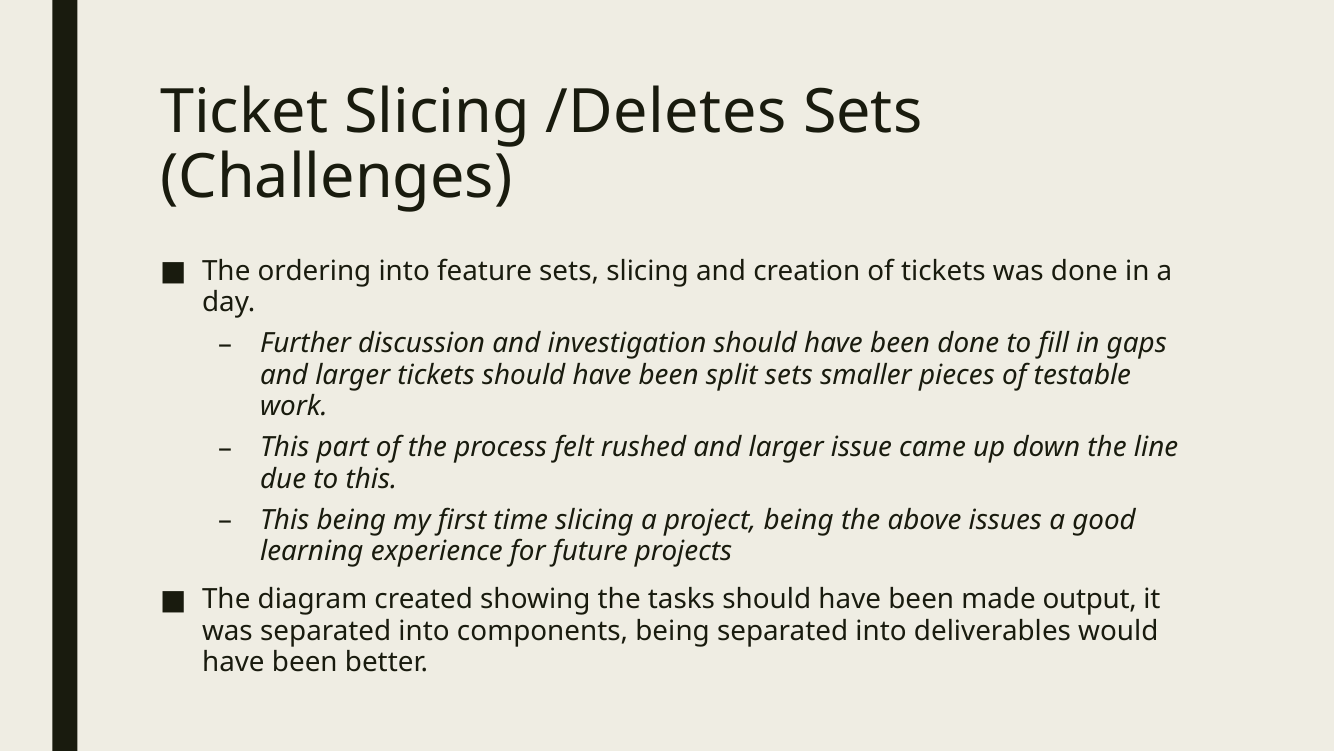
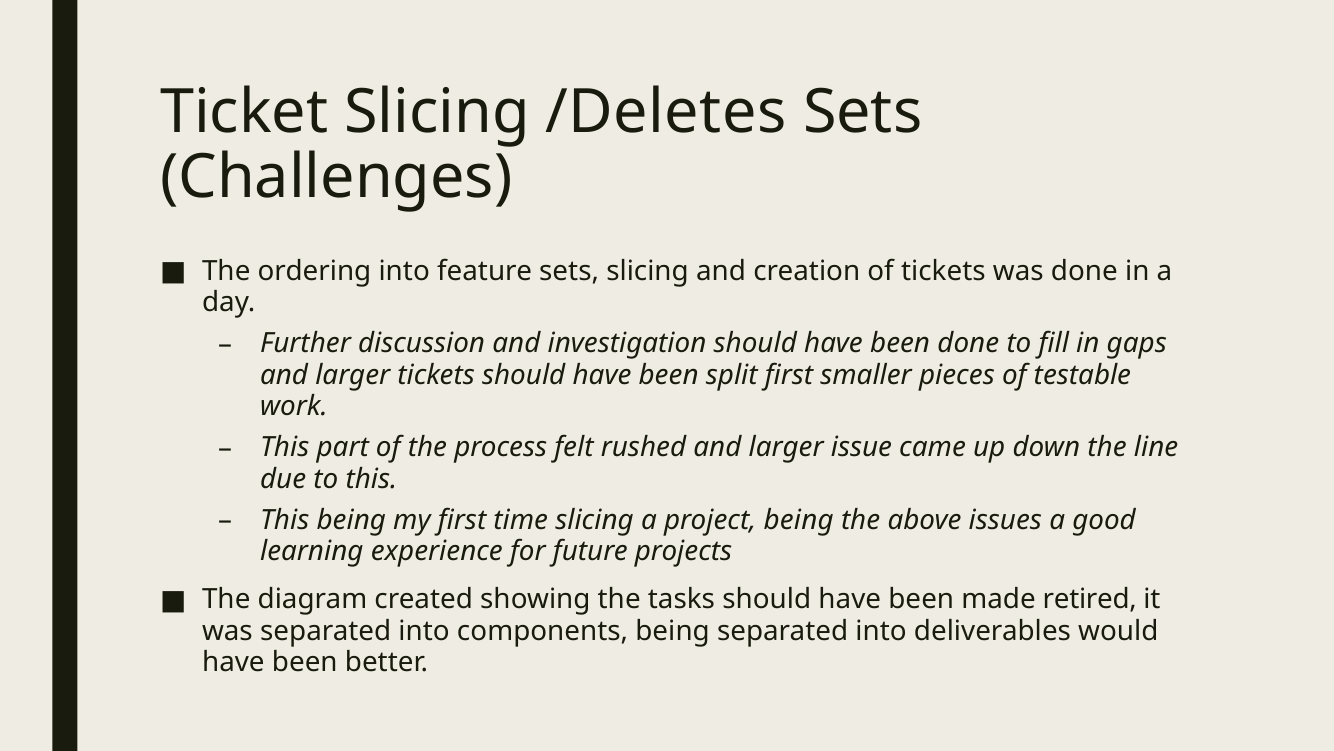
split sets: sets -> first (789, 375)
output: output -> retired (1090, 599)
